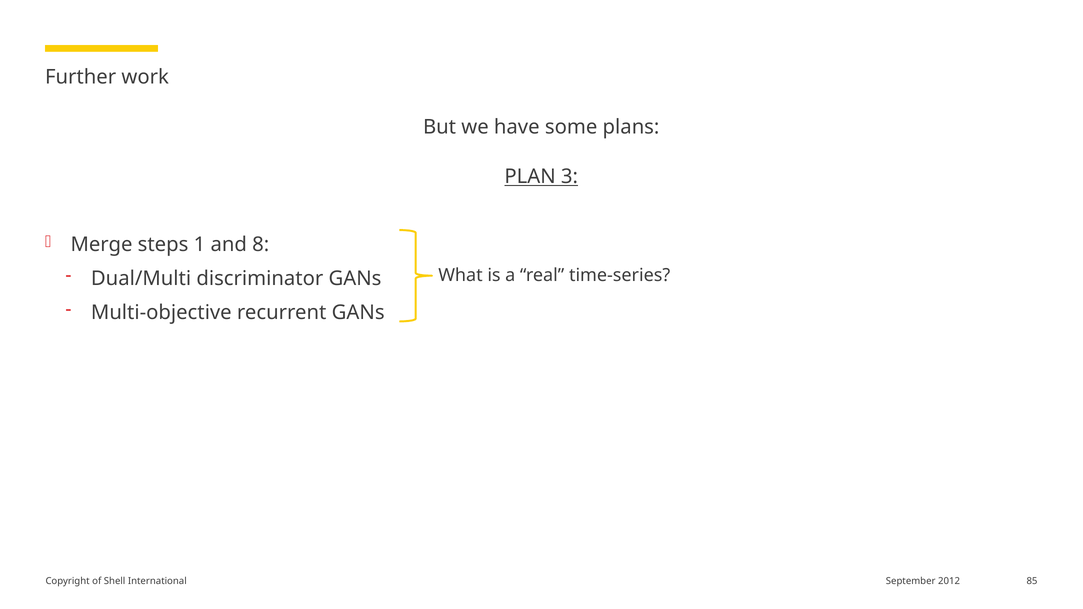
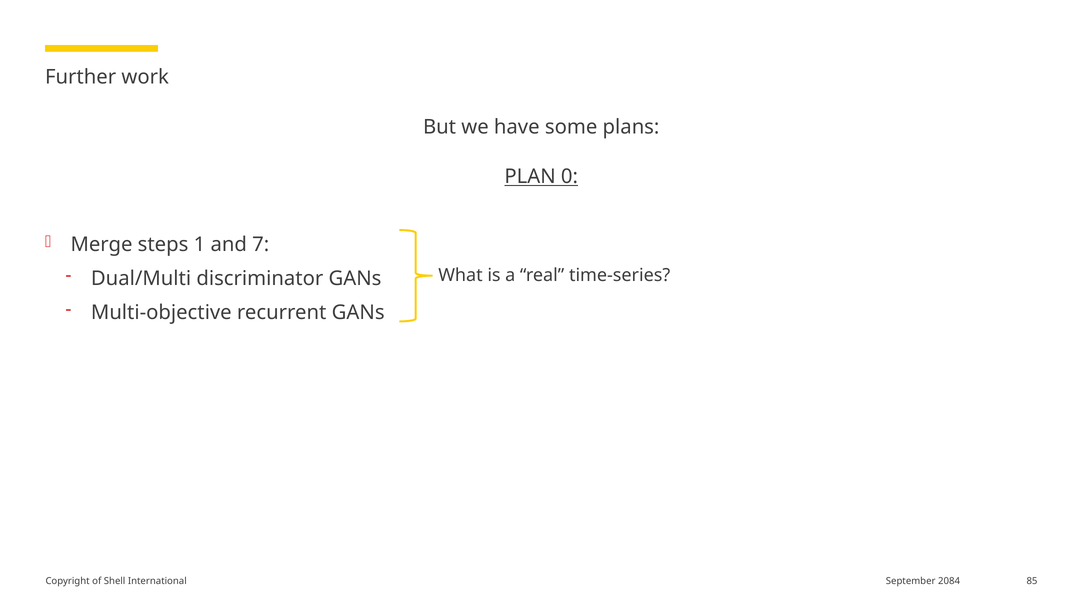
3: 3 -> 0 (570, 176)
8: 8 -> 7 (261, 245)
2012: 2012 -> 2084 (949, 581)
